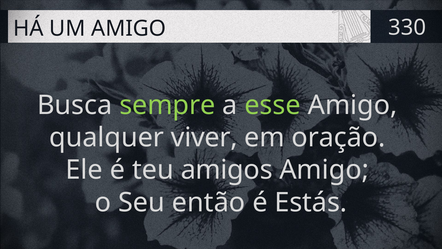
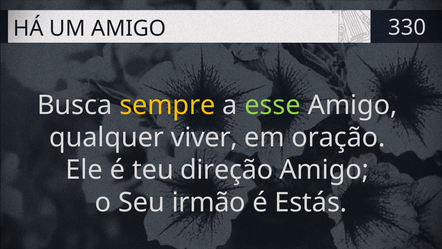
sempre colour: light green -> yellow (167, 105)
amigos: amigos -> direção (227, 170)
então: então -> irmão (209, 202)
